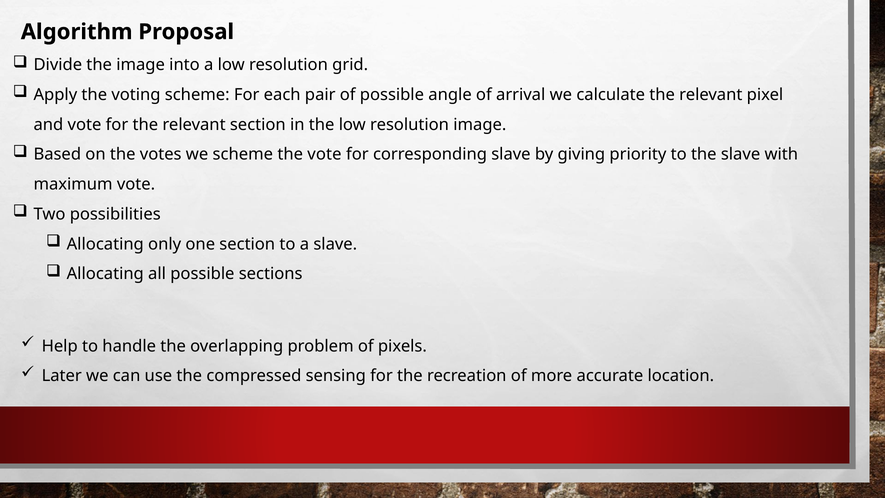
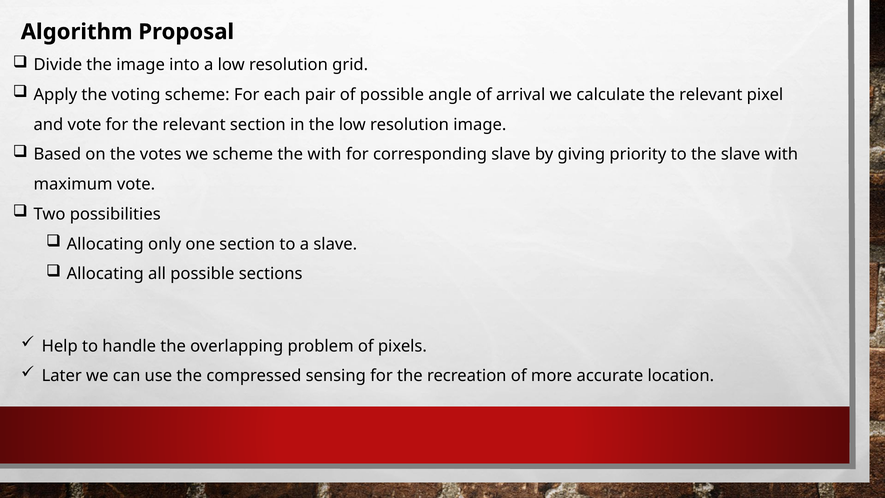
the vote: vote -> with (324, 154)
